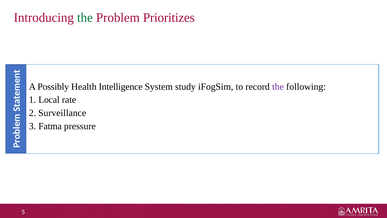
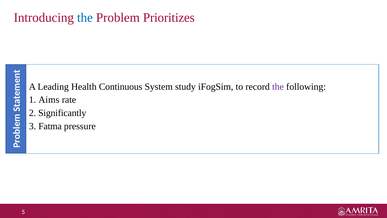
the colour: green -> blue (85, 18)
Possibly: Possibly -> Leading (53, 87)
Intelligence: Intelligence -> Continuous (121, 87)
Local: Local -> Aims (49, 100)
Surveillance: Surveillance -> Significantly (62, 113)
